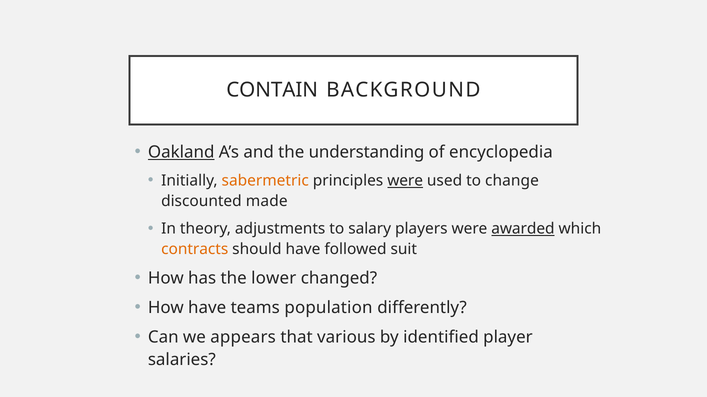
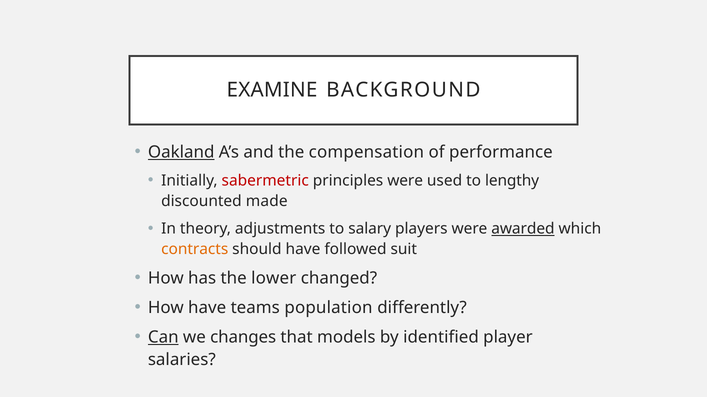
CONTAIN: CONTAIN -> EXAMINE (272, 90)
understanding: understanding -> compensation (366, 152)
encyclopedia: encyclopedia -> performance (501, 152)
sabermetric colour: orange -> red (265, 181)
were underline: present -> none (405, 181)
change: change -> lengthy (512, 181)
Can underline: none -> present (163, 338)
appears: appears -> changes (243, 338)
various: various -> models (346, 338)
